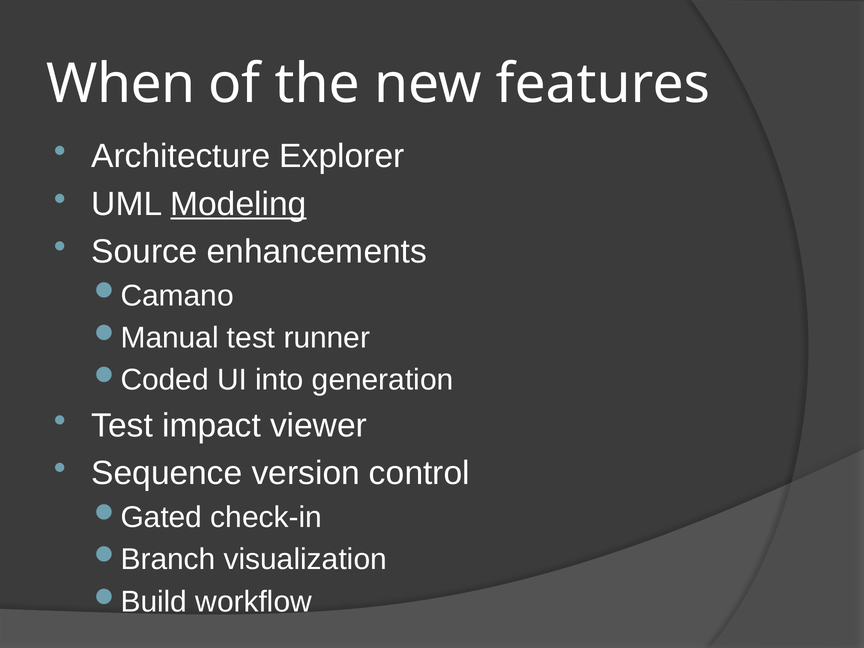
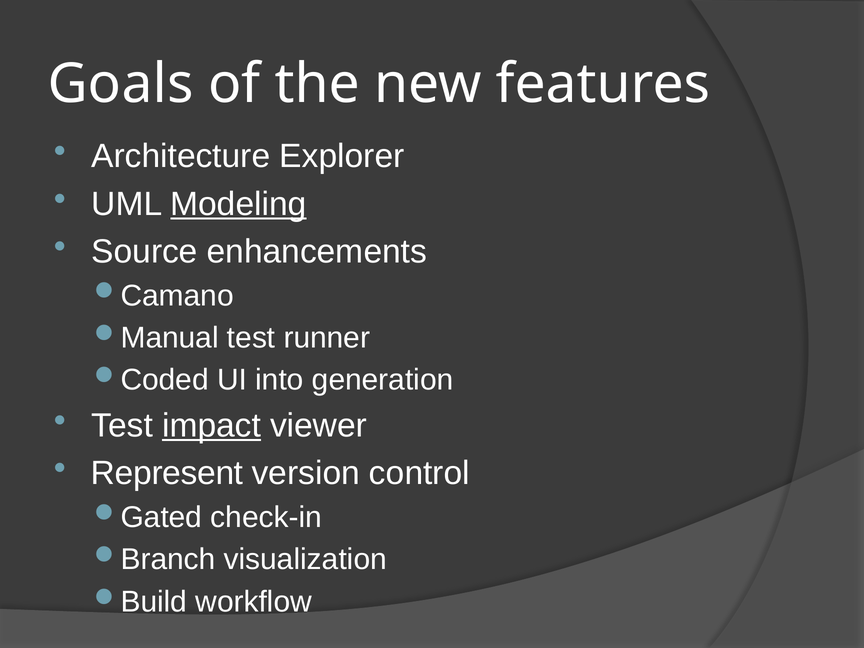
When: When -> Goals (121, 84)
impact underline: none -> present (212, 426)
Sequence: Sequence -> Represent (167, 473)
